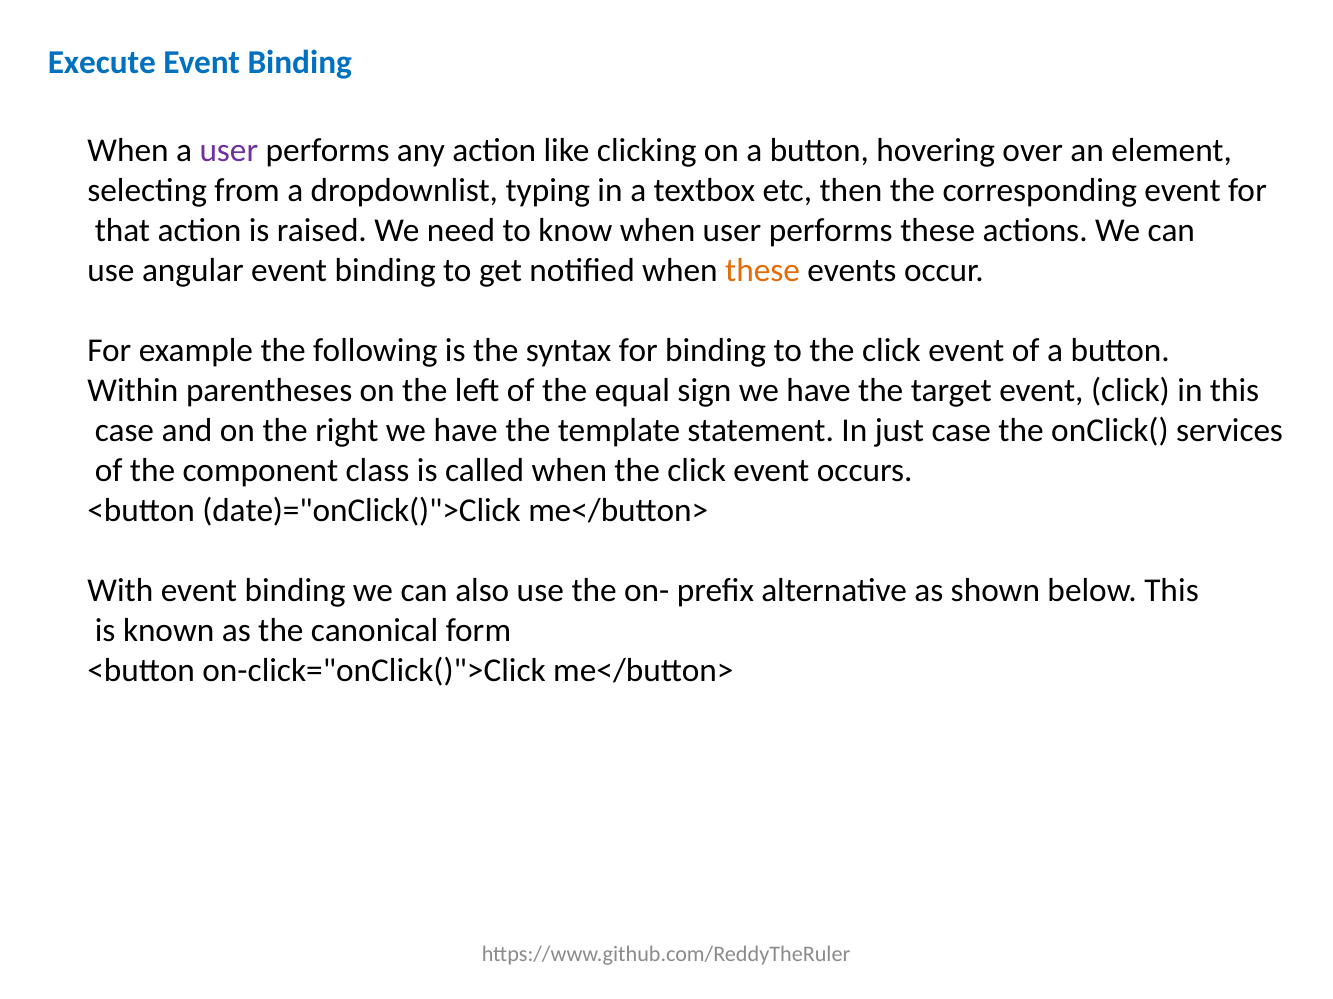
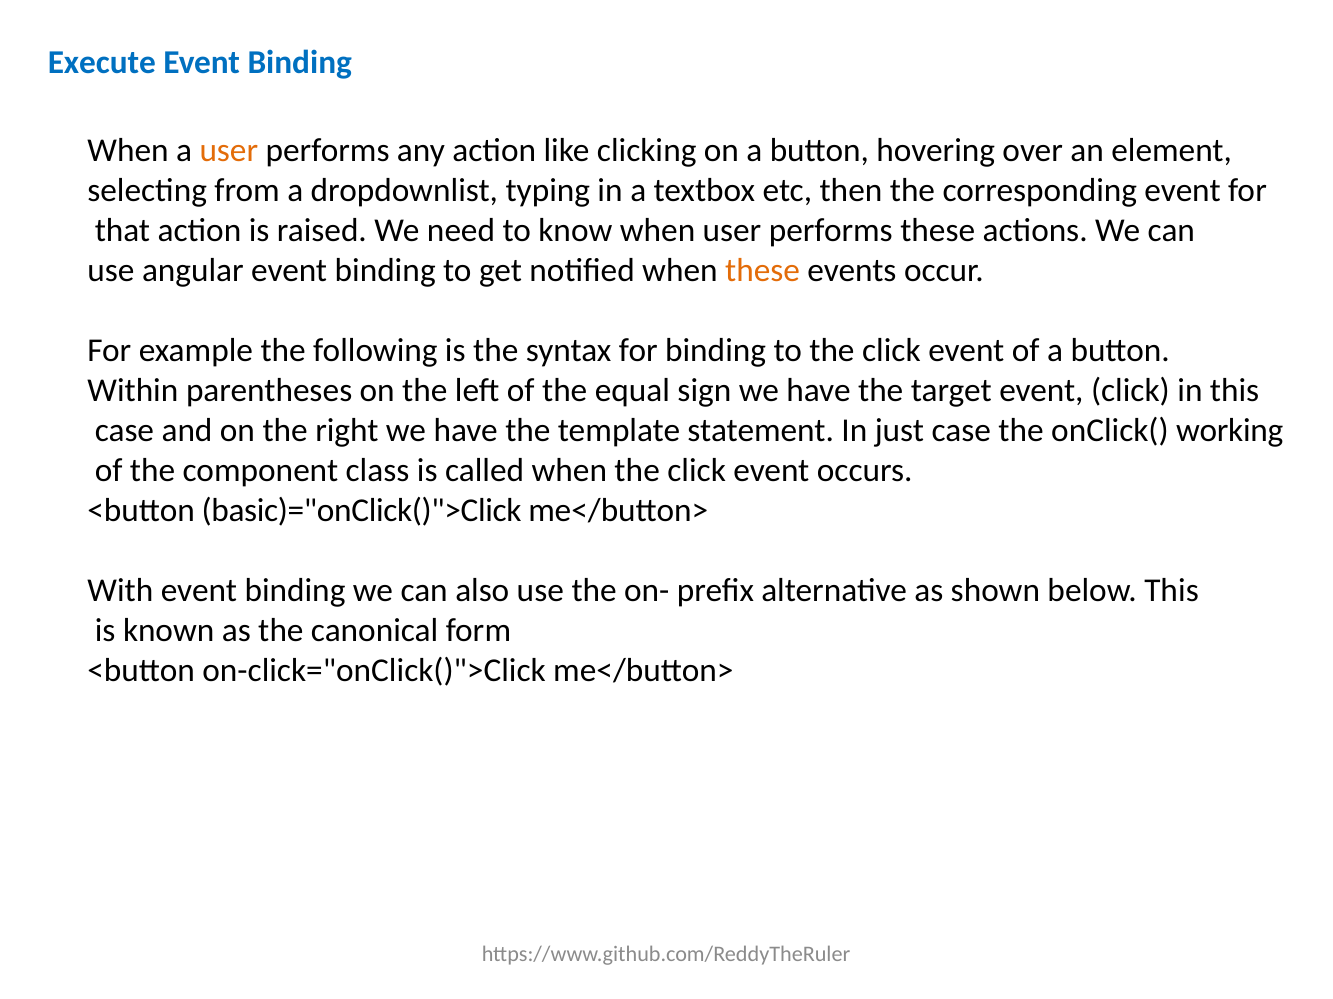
user colour: purple -> orange (229, 151)
services: services -> working (1230, 431)
date)="onClick()">Click: date)="onClick()">Click -> basic)="onClick()">Click (362, 511)
